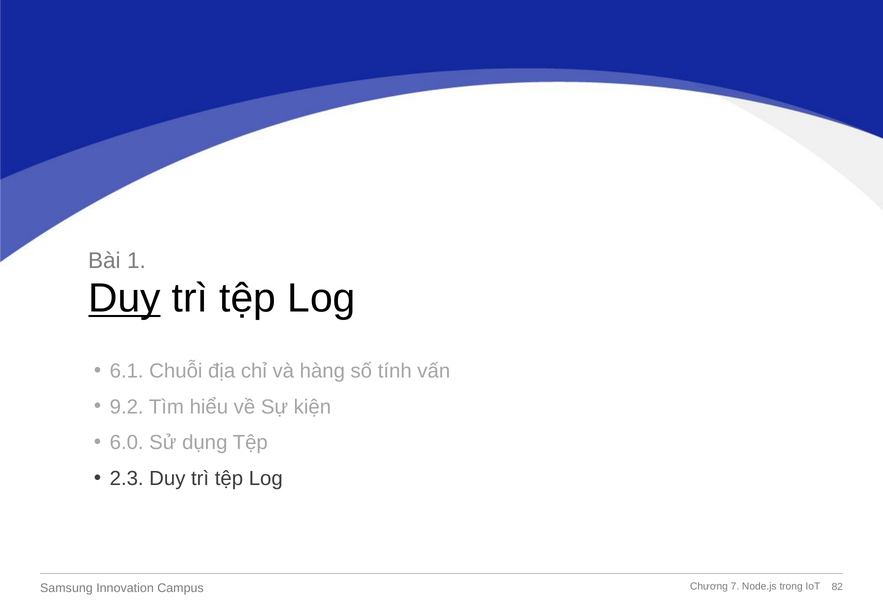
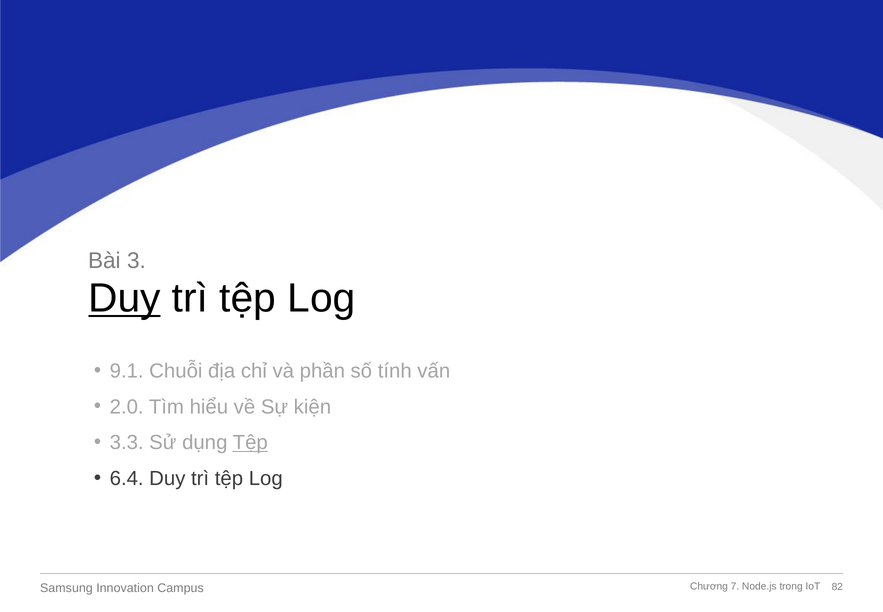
1: 1 -> 3 (137, 260)
6.1: 6.1 -> 9.1 (127, 371)
hàng: hàng -> phần (322, 371)
9.2: 9.2 -> 2.0 (127, 406)
6.0: 6.0 -> 3.3 (127, 442)
Tệp underline: none -> present (250, 442)
2.3: 2.3 -> 6.4 (127, 478)
